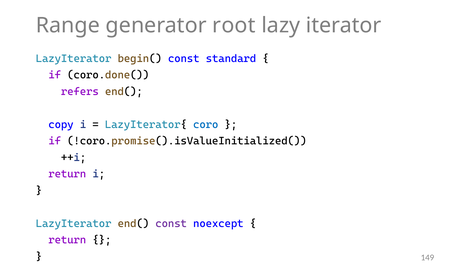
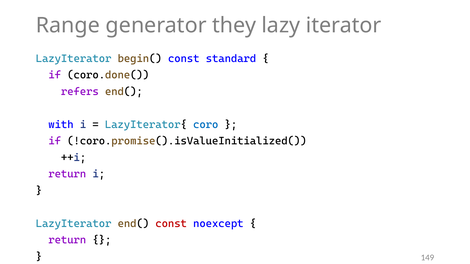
root: root -> they (234, 25)
copy: copy -> with (61, 125)
const colour: purple -> red (171, 224)
